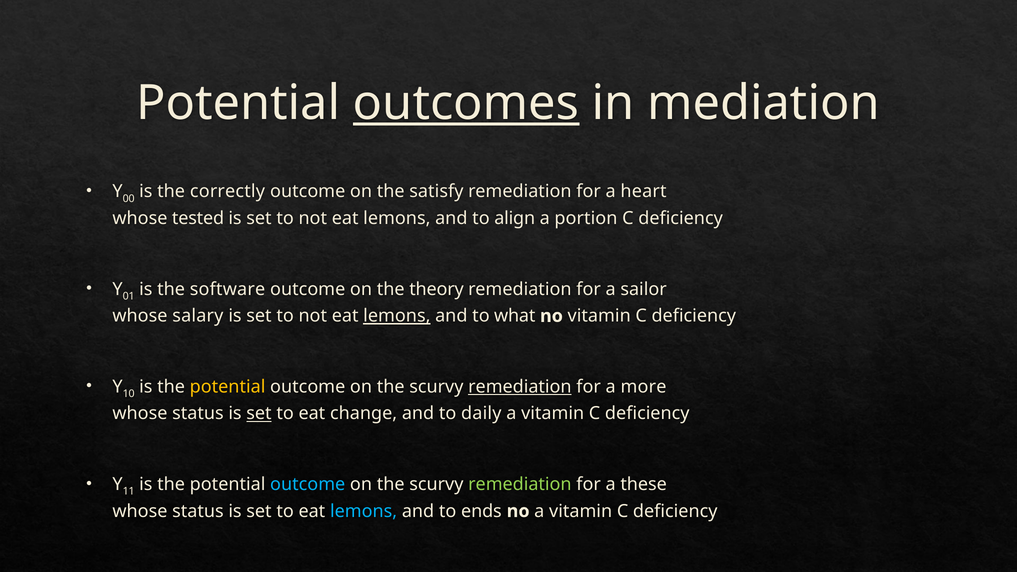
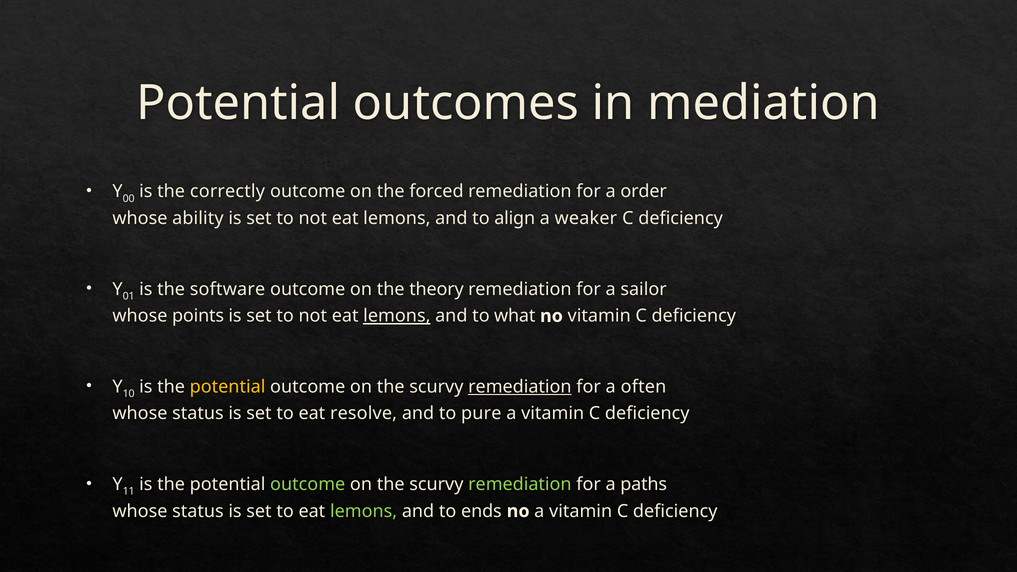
outcomes underline: present -> none (466, 103)
satisfy: satisfy -> forced (436, 192)
heart: heart -> order (644, 192)
tested: tested -> ability (198, 218)
portion: portion -> weaker (586, 218)
salary: salary -> points (198, 316)
more: more -> often (644, 387)
set underline: present -> none (259, 414)
change: change -> resolve (364, 414)
daily: daily -> pure (481, 414)
outcome colour: light blue -> light green (308, 484)
these: these -> paths (644, 484)
lemons colour: light blue -> light green (364, 511)
